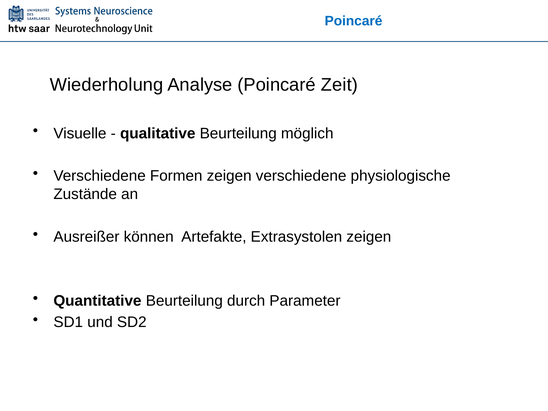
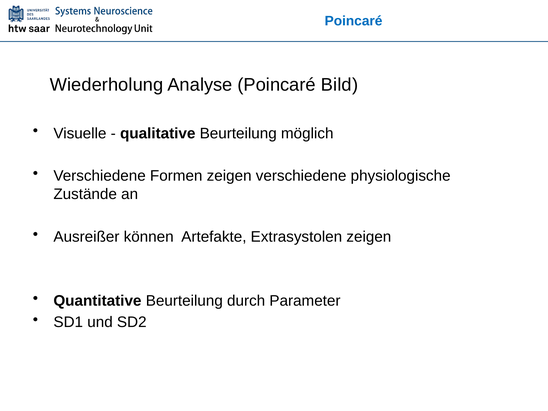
Zeit: Zeit -> Bild (339, 85)
